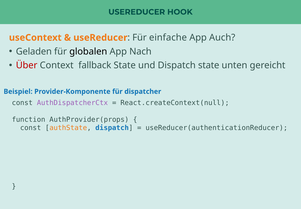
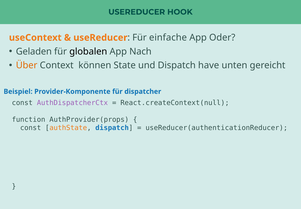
Auch: Auch -> Oder (222, 38)
Über colour: red -> orange (27, 65)
fallback: fallback -> können (95, 65)
Dispatch state: state -> have (209, 65)
